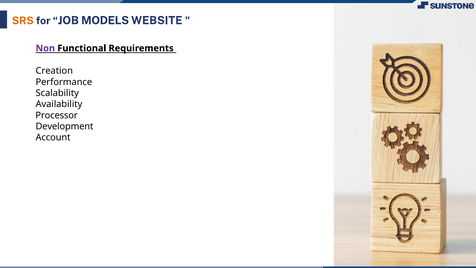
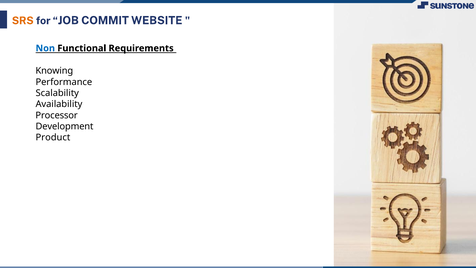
MODELS: MODELS -> COMMIT (105, 20)
Non colour: purple -> blue (45, 48)
Creation: Creation -> Knowing (54, 71)
Account: Account -> Product (53, 137)
